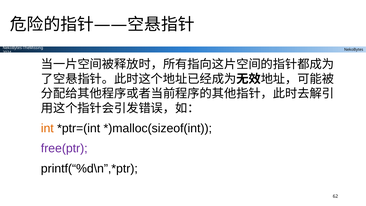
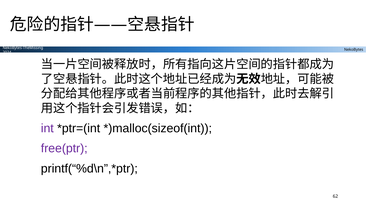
int colour: orange -> purple (47, 128)
